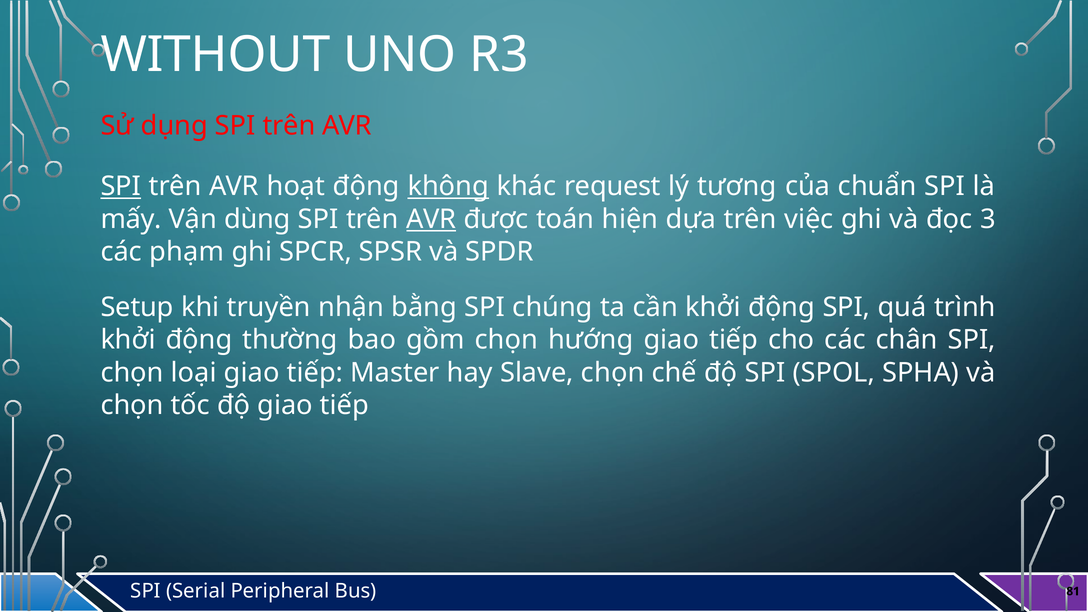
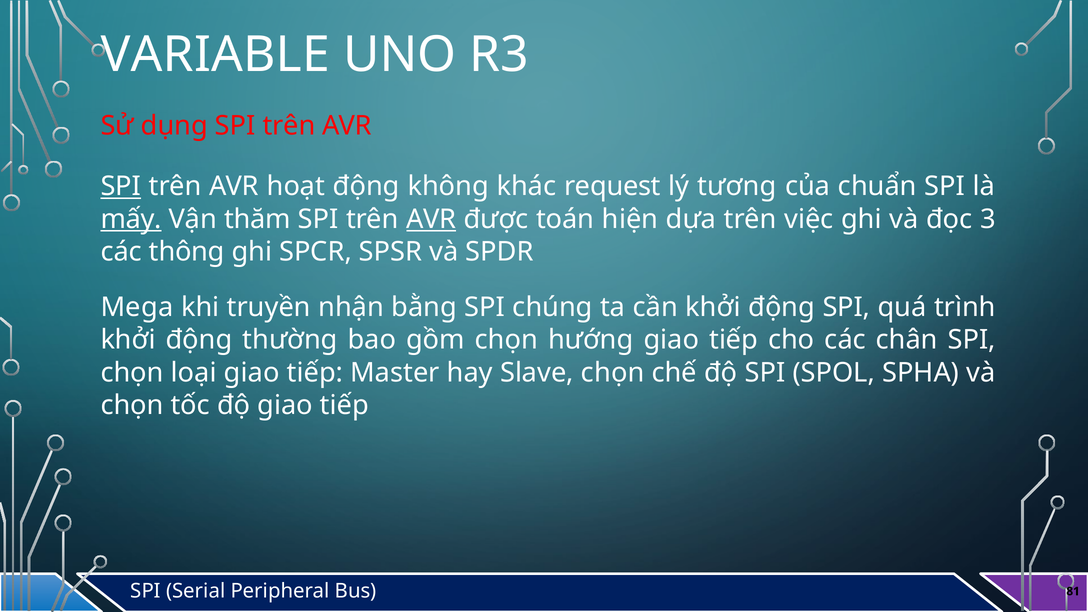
WITHOUT: WITHOUT -> VARIABLE (215, 55)
không underline: present -> none (448, 186)
mấy underline: none -> present (131, 219)
dùng: dùng -> thăm (257, 219)
phạm: phạm -> thông (187, 252)
Setup: Setup -> Mega (137, 307)
